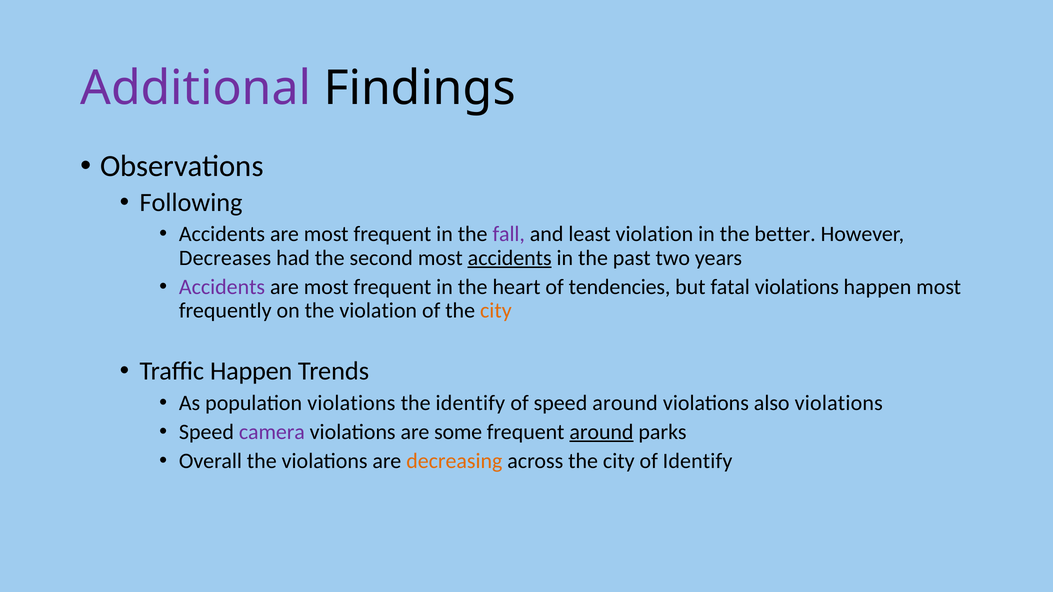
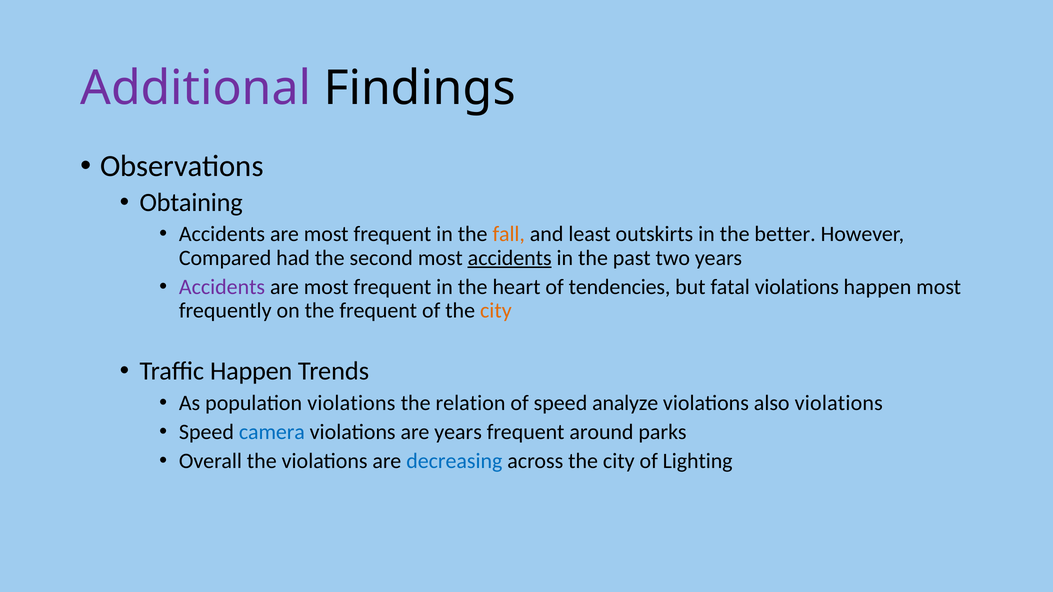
Following: Following -> Obtaining (191, 203)
fall colour: purple -> orange (509, 234)
least violation: violation -> outskirts (654, 234)
Decreases: Decreases -> Compared (225, 258)
the violation: violation -> frequent (378, 311)
the identify: identify -> relation (470, 403)
speed around: around -> analyze (625, 403)
camera colour: purple -> blue (272, 432)
are some: some -> years (458, 432)
around underline: present -> none (601, 432)
decreasing colour: orange -> blue (454, 461)
of Identify: Identify -> Lighting (698, 461)
